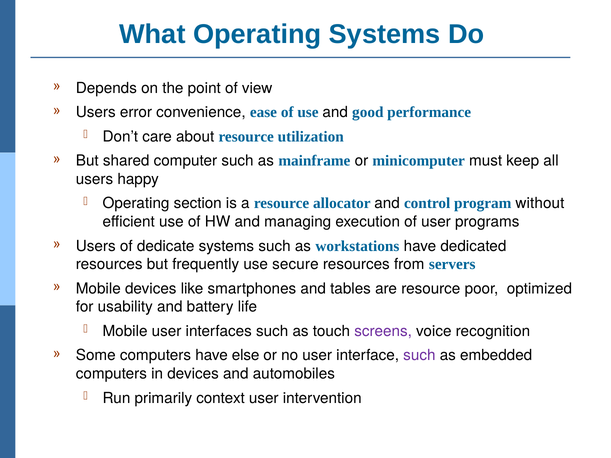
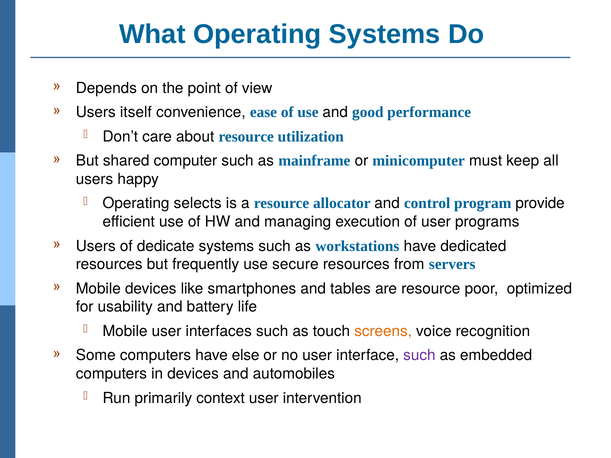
error: error -> itself (136, 112)
section: section -> selects (198, 204)
without: without -> provide (540, 204)
screens colour: purple -> orange (383, 331)
